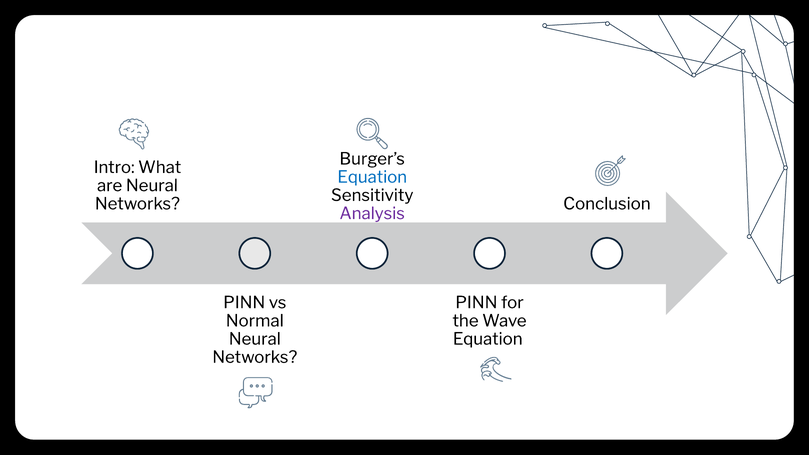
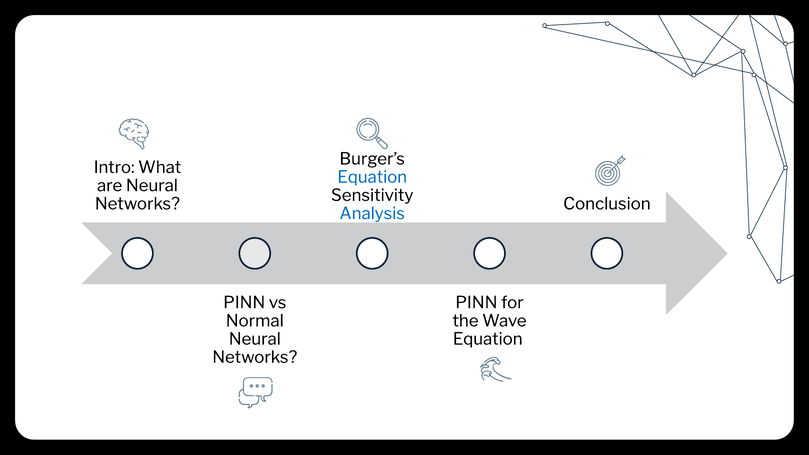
Analysis colour: purple -> blue (372, 214)
